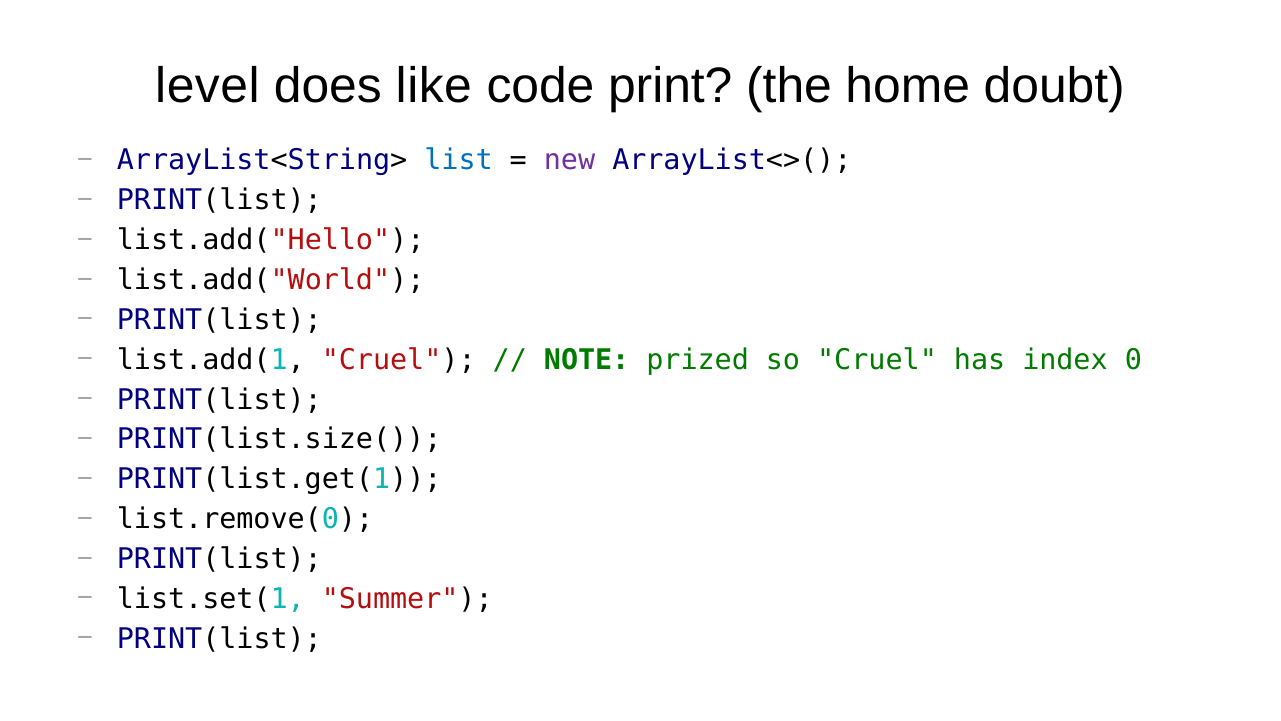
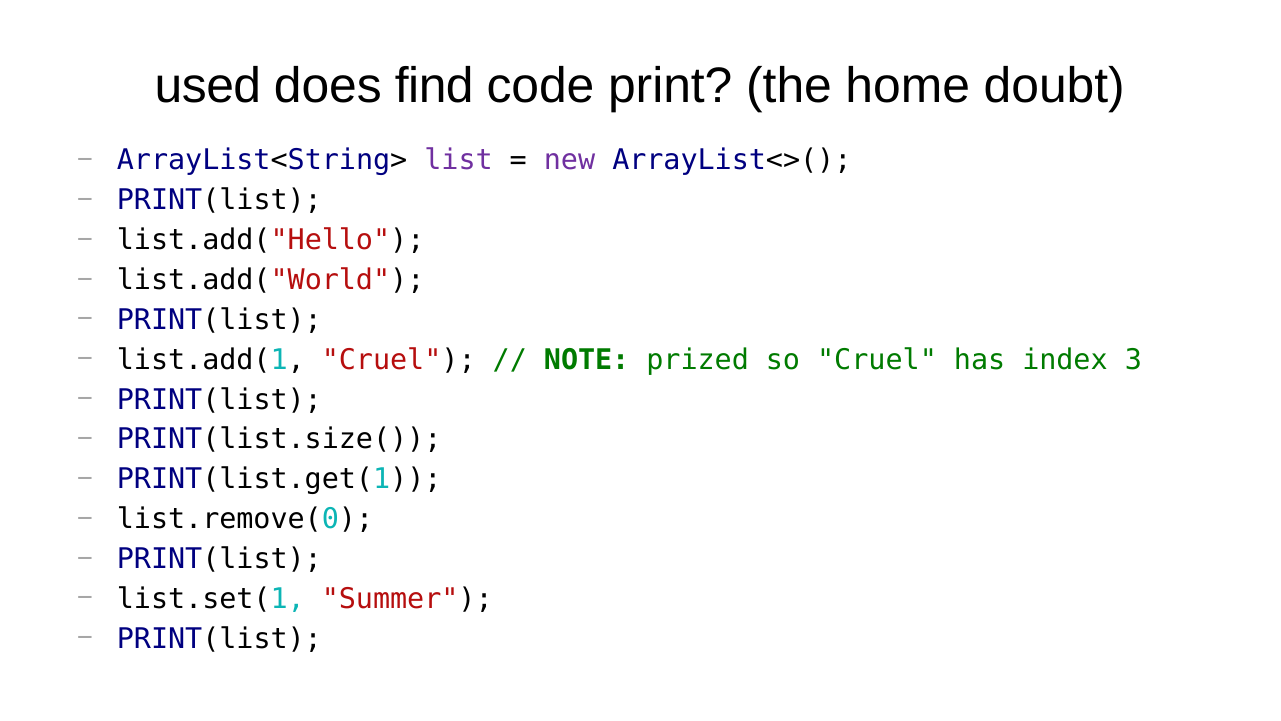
level: level -> used (208, 86)
like: like -> find (434, 86)
list colour: blue -> purple (459, 160)
0: 0 -> 3 (1133, 360)
